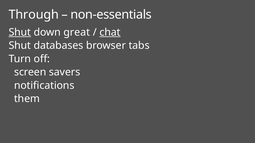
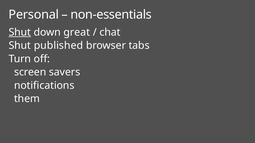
Through: Through -> Personal (34, 15)
chat underline: present -> none (110, 32)
databases: databases -> published (58, 46)
